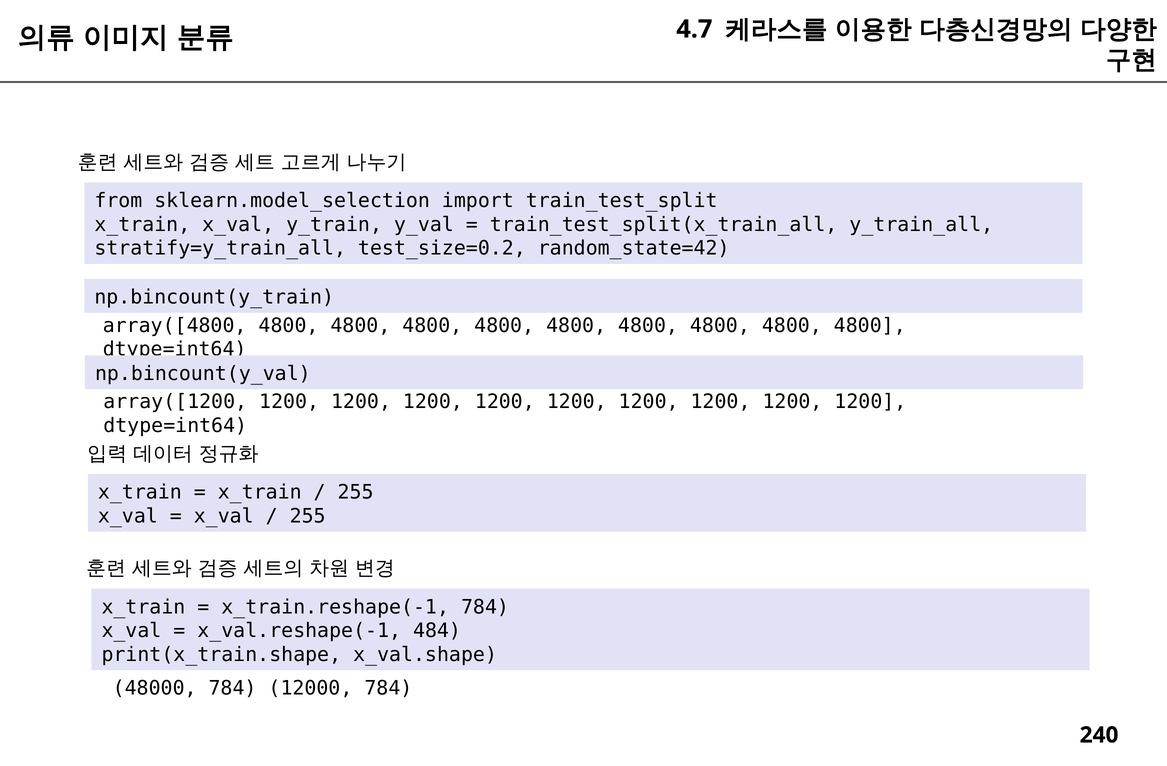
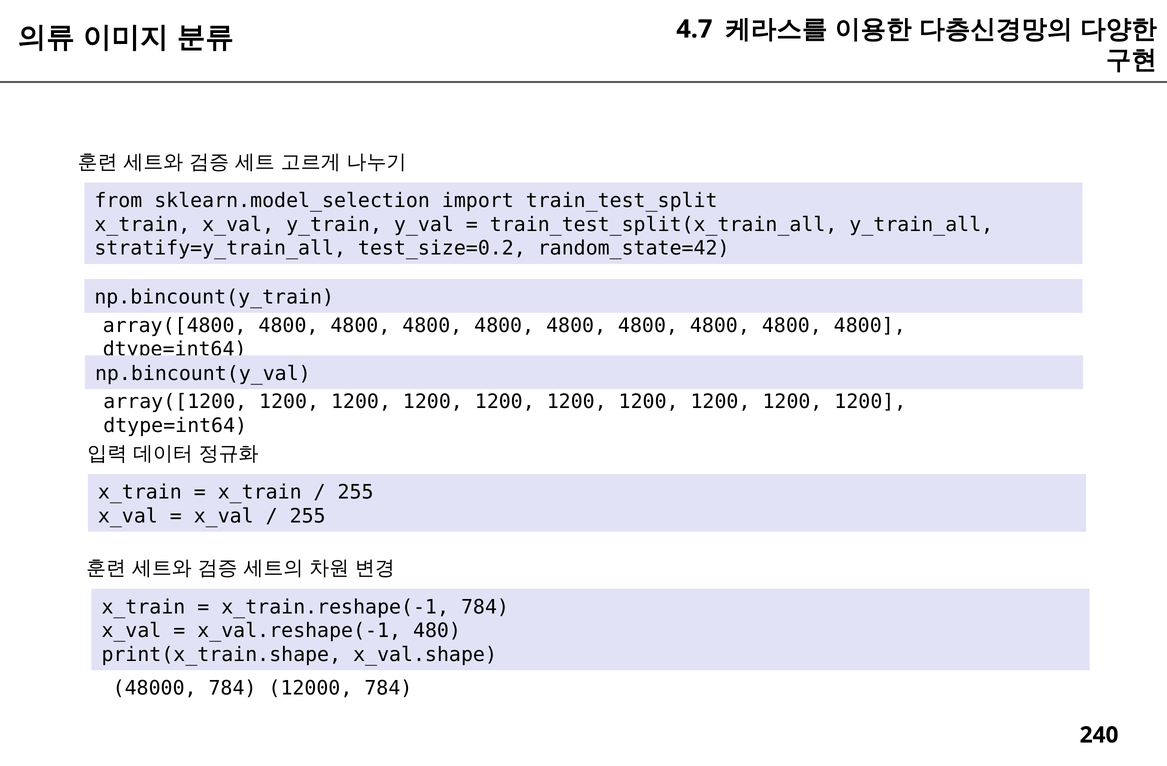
484: 484 -> 480 (437, 631)
